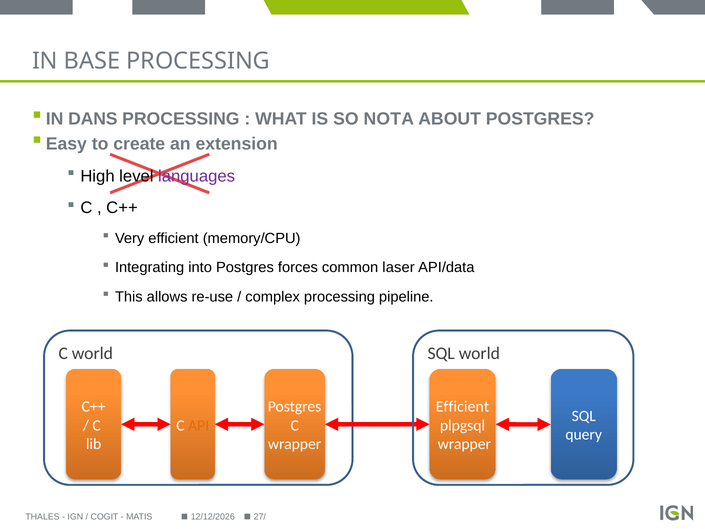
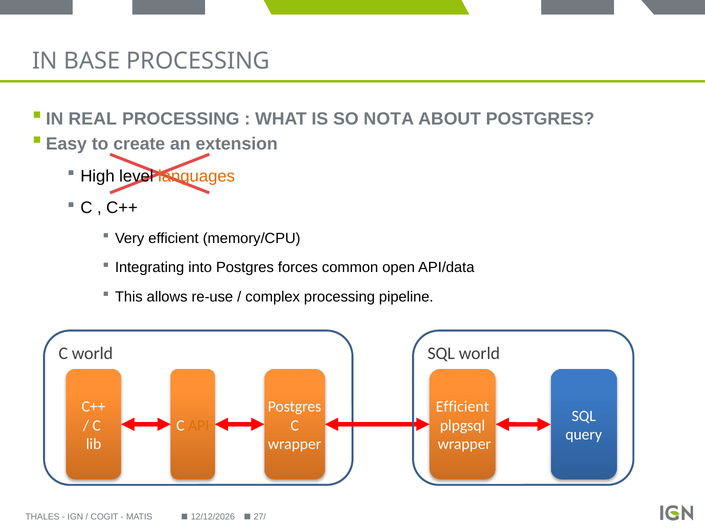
DANS: DANS -> REAL (93, 119)
languages colour: purple -> orange (197, 176)
laser: laser -> open (399, 267)
